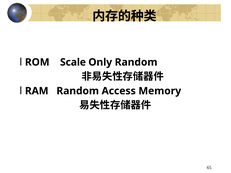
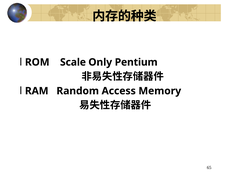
Only Random: Random -> Pentium (136, 62)
